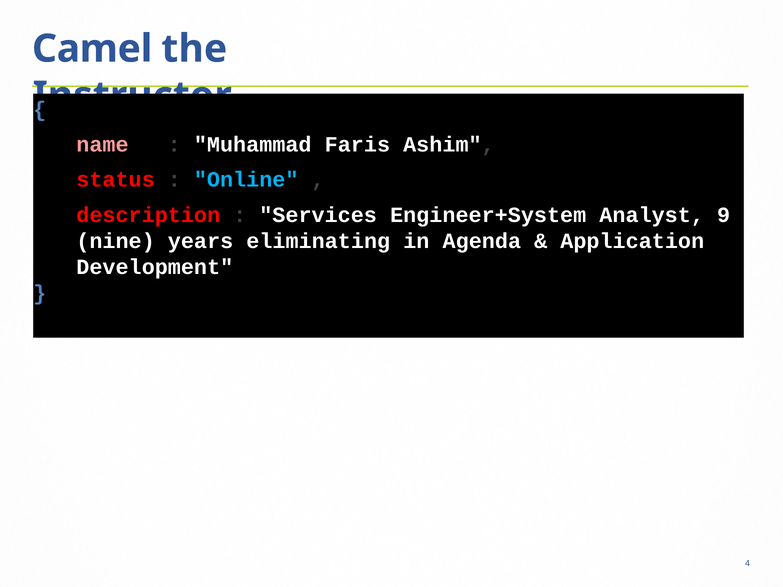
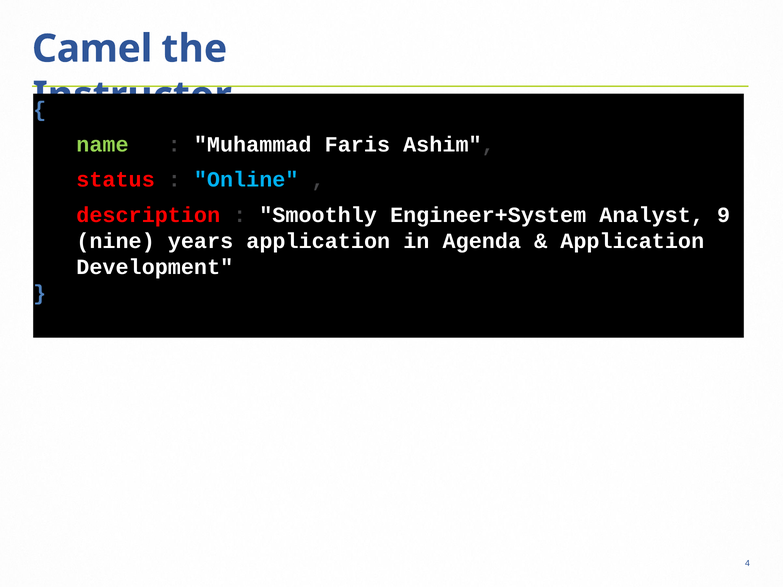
name colour: pink -> light green (102, 145)
Services: Services -> Smoothly (318, 215)
years eliminating: eliminating -> application (318, 241)
